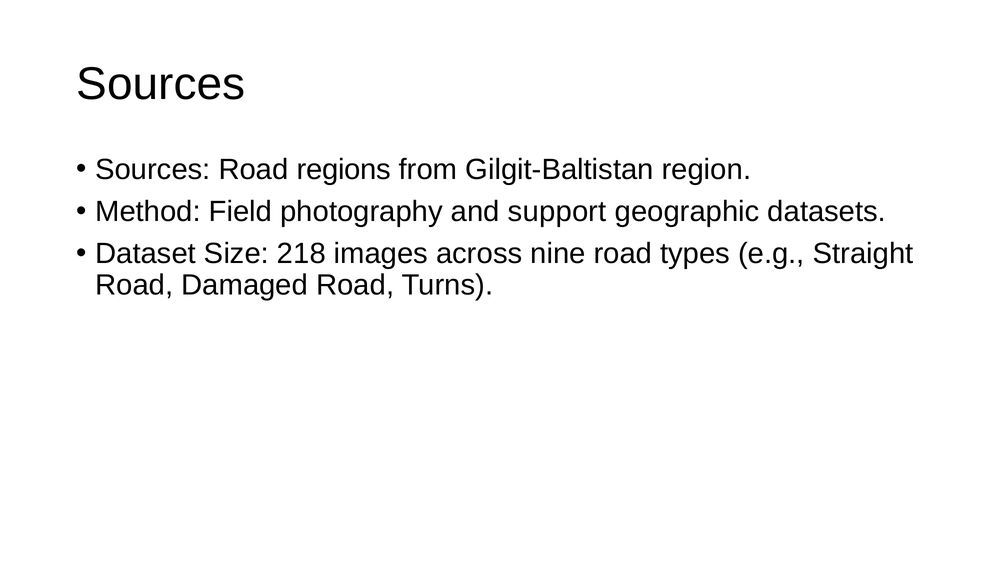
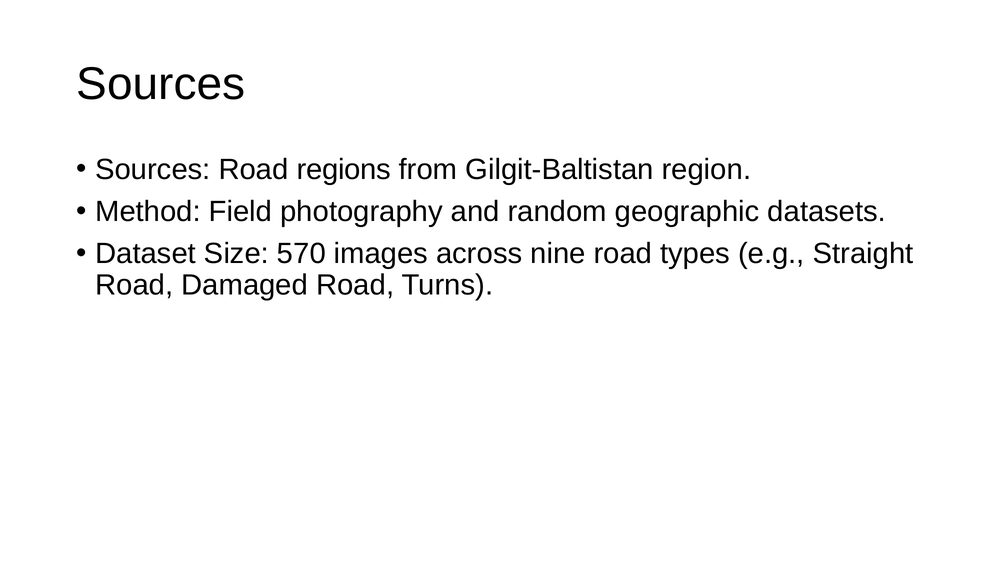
support: support -> random (557, 212)
218: 218 -> 570 (301, 254)
